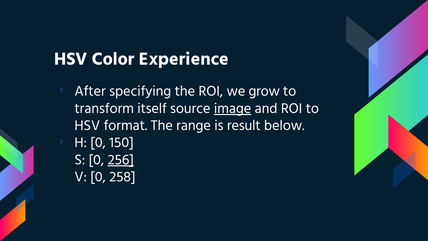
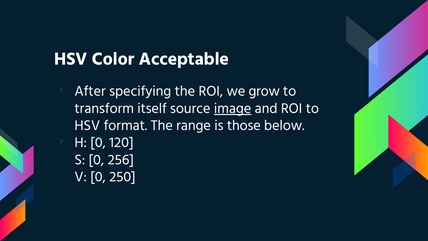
Experience: Experience -> Acceptable (184, 59)
result: result -> those (244, 125)
150: 150 -> 120 (121, 142)
256 underline: present -> none (121, 160)
258: 258 -> 250 (122, 177)
